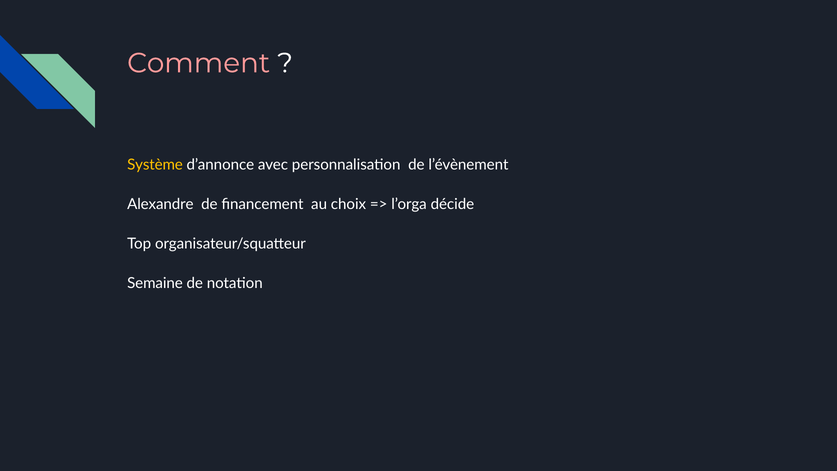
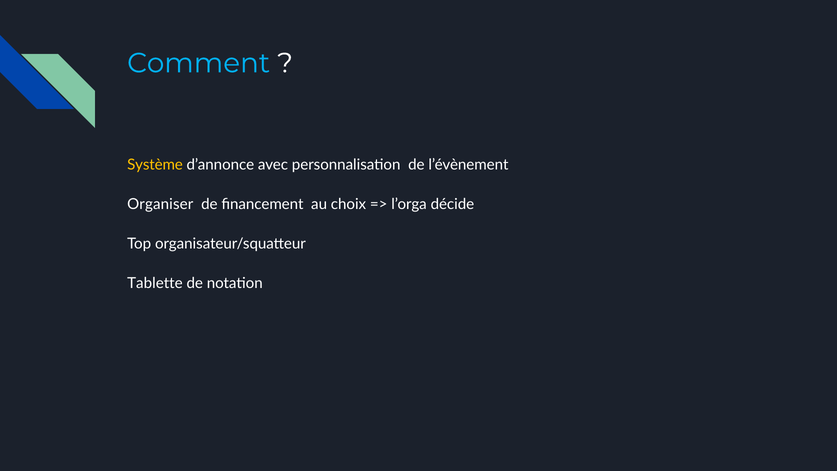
Comment colour: pink -> light blue (199, 63)
Alexandre: Alexandre -> Organiser (160, 204)
Semaine: Semaine -> Tablette (155, 283)
